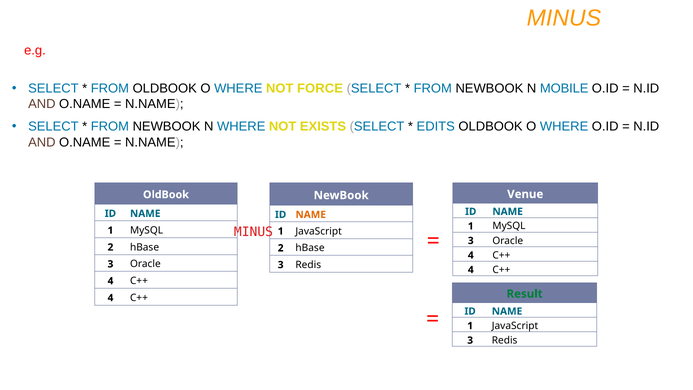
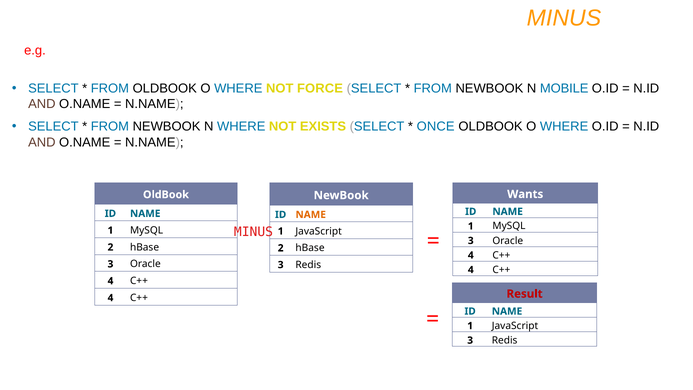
EDITS: EDITS -> ONCE (436, 127)
Venue: Venue -> Wants (525, 194)
Result colour: green -> red (525, 294)
